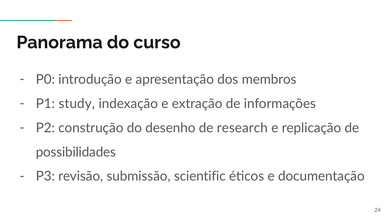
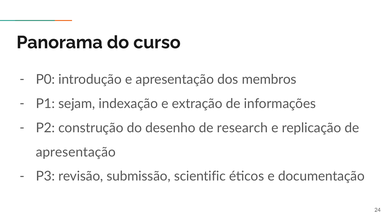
study: study -> sejam (77, 104)
possibilidades: possibilidades -> apresentação (76, 152)
